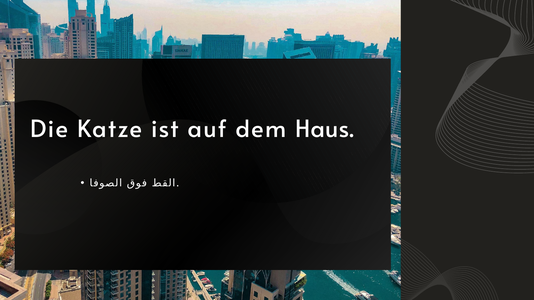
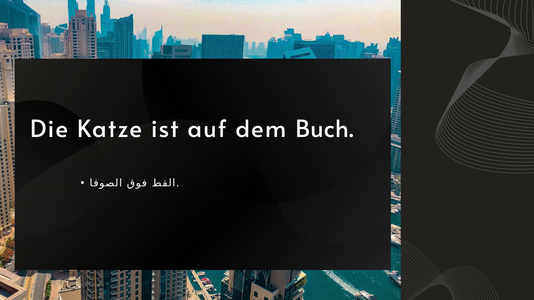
Haus: Haus -> Buch (324, 129)
